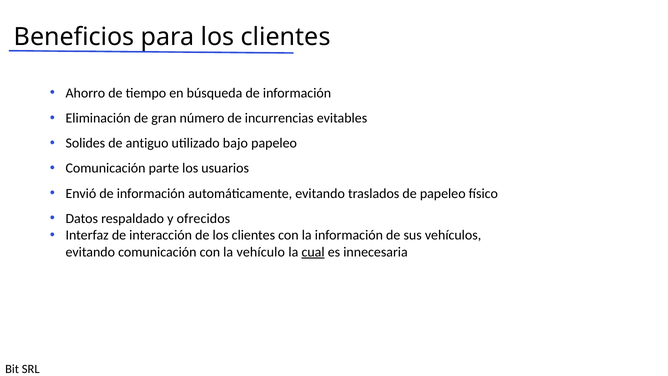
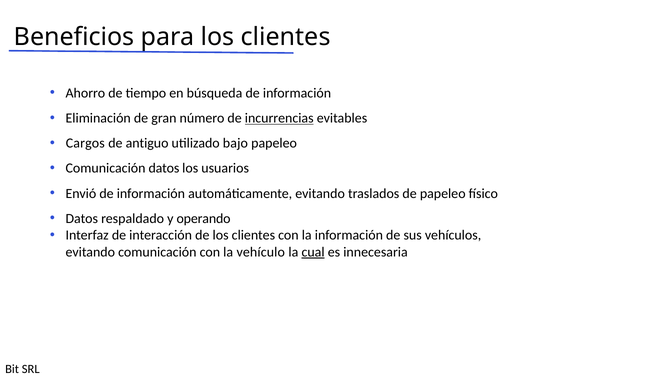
incurrencias underline: none -> present (279, 118)
Solides: Solides -> Cargos (85, 143)
Comunicación parte: parte -> datos (164, 168)
ofrecidos: ofrecidos -> operando (204, 218)
